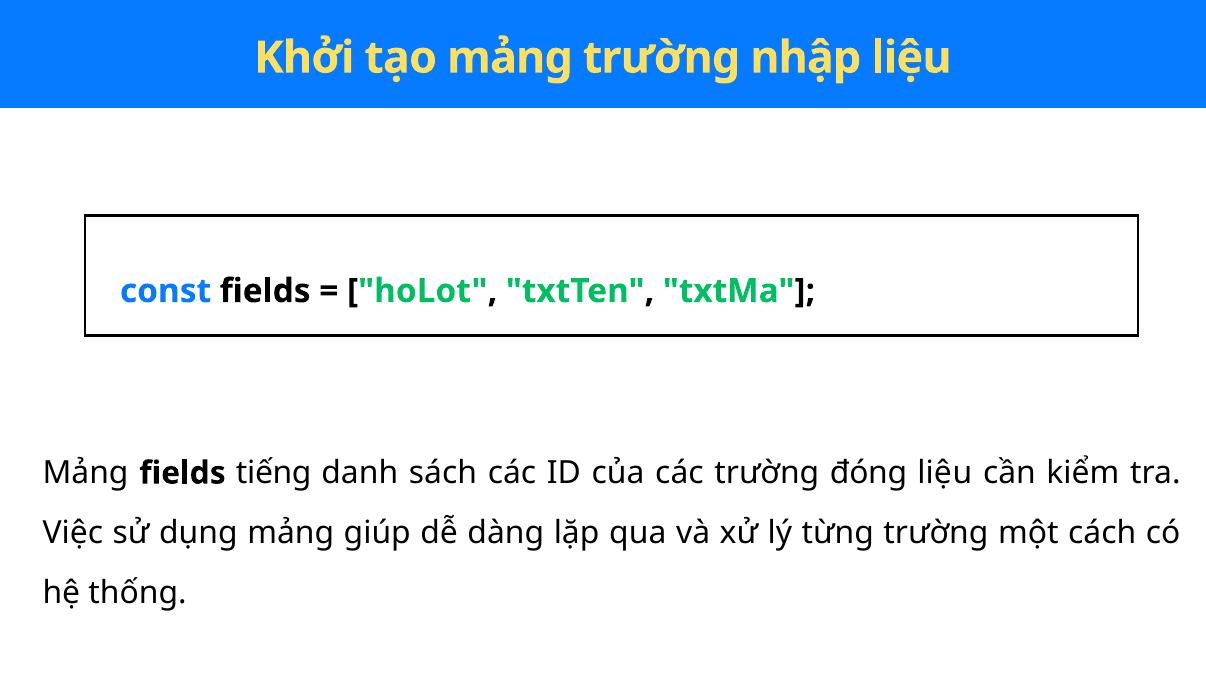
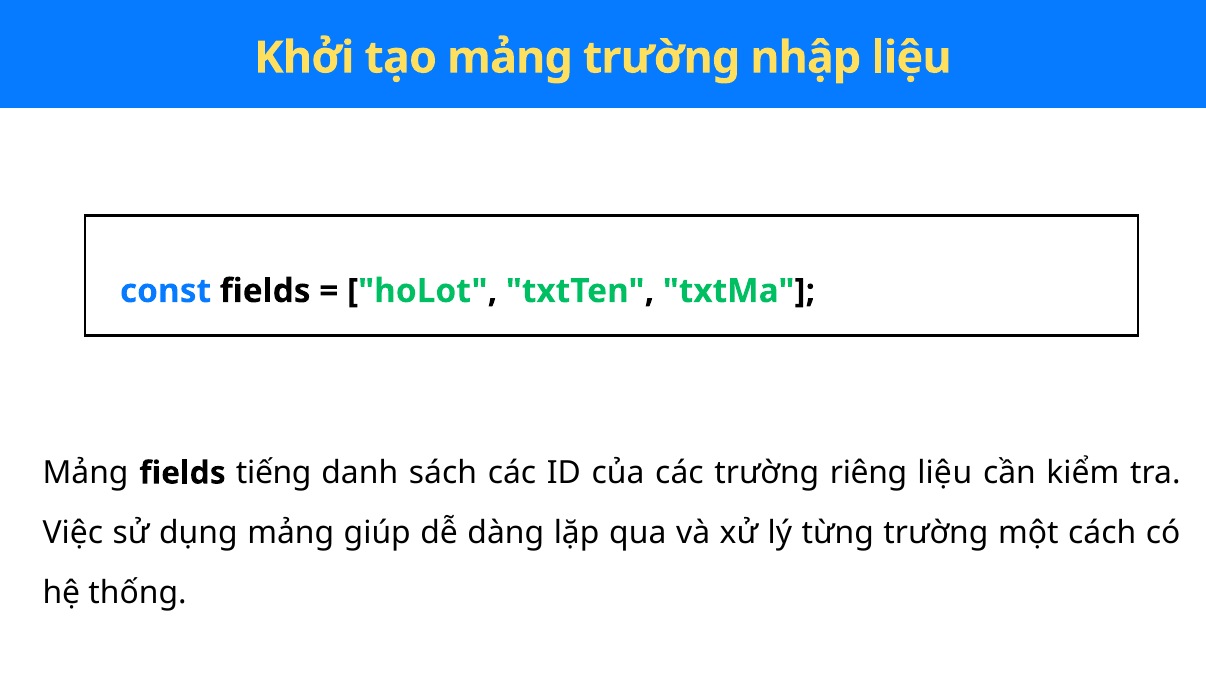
đóng: đóng -> riêng (869, 473)
